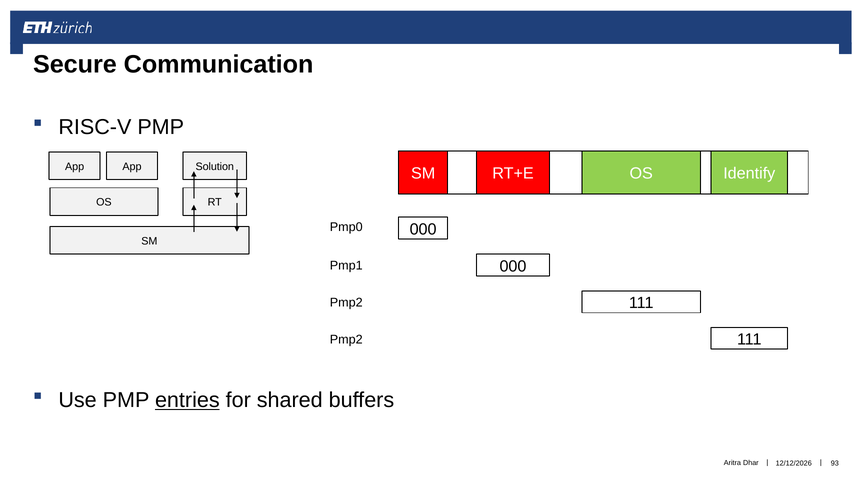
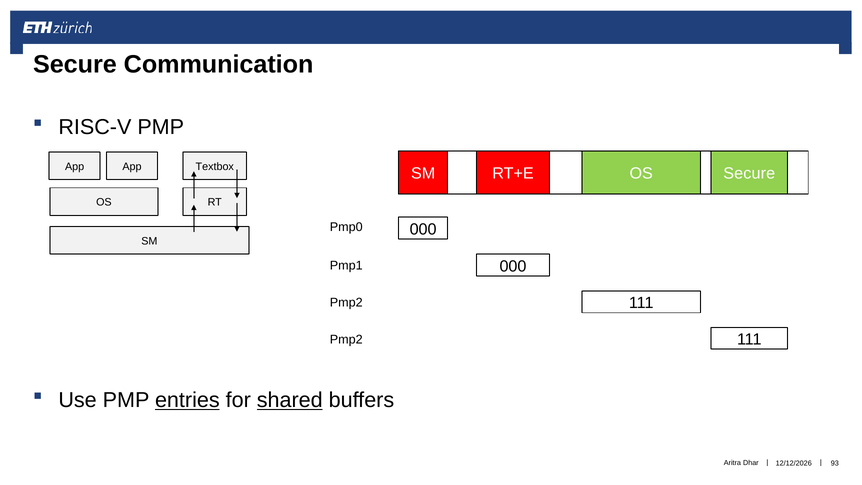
Solution: Solution -> Textbox (215, 167)
OS Identify: Identify -> Secure (749, 174)
shared underline: none -> present (290, 400)
